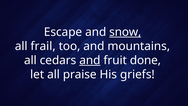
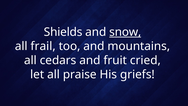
Escape: Escape -> Shields (63, 32)
and underline: present -> none (90, 60)
done: done -> cried (145, 60)
